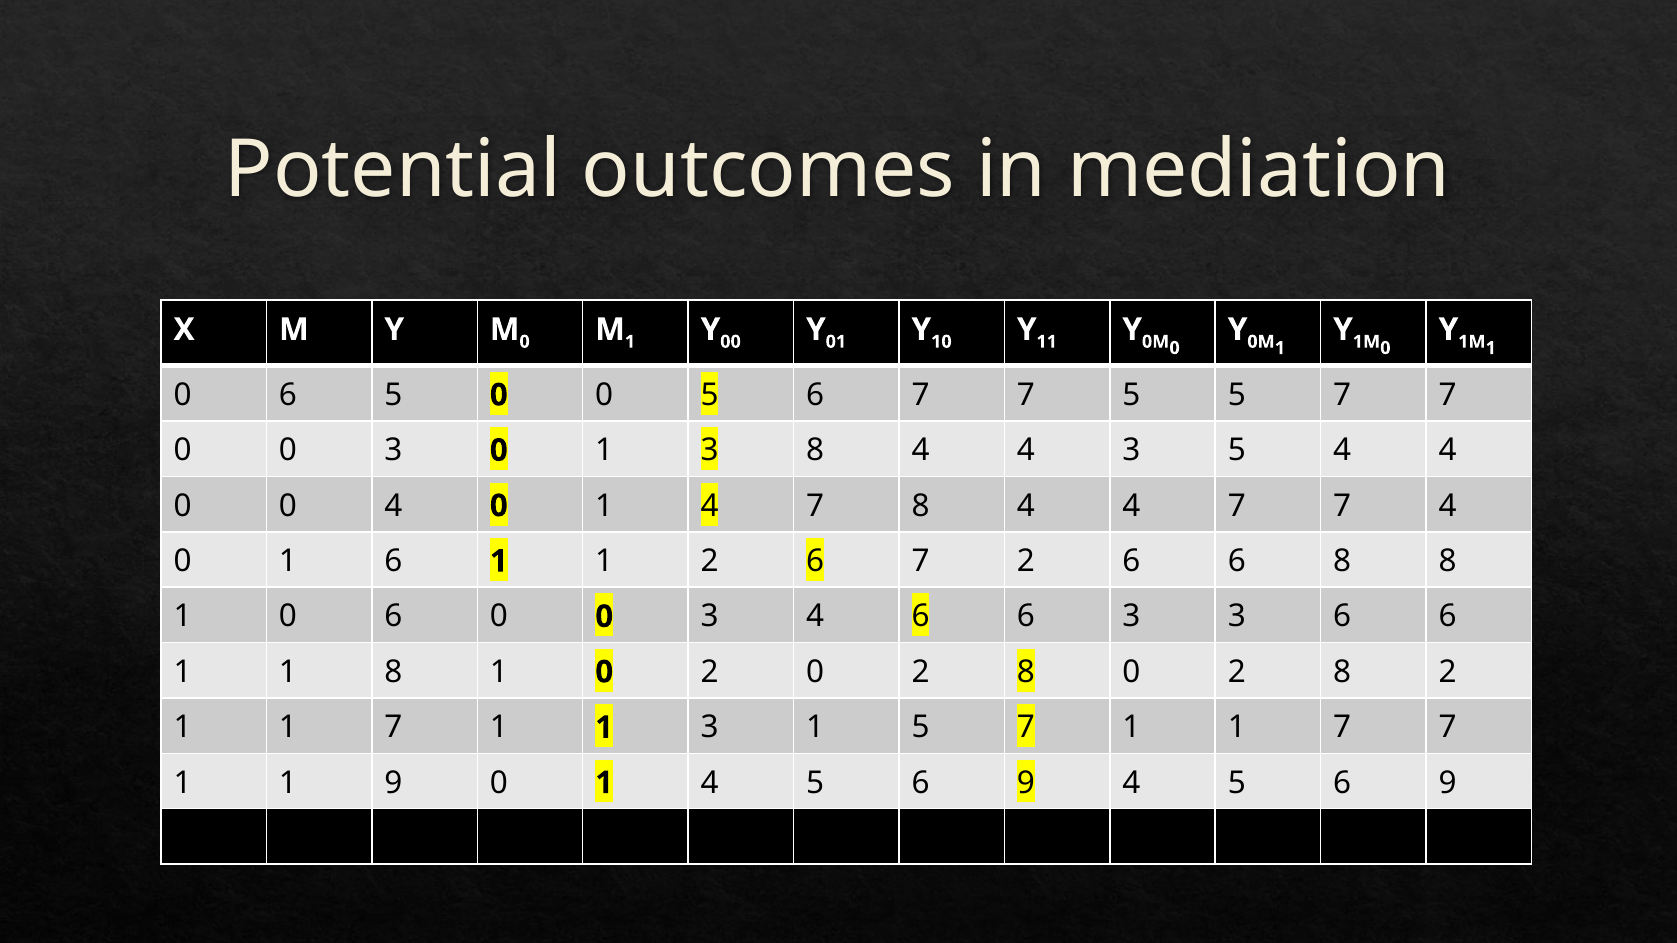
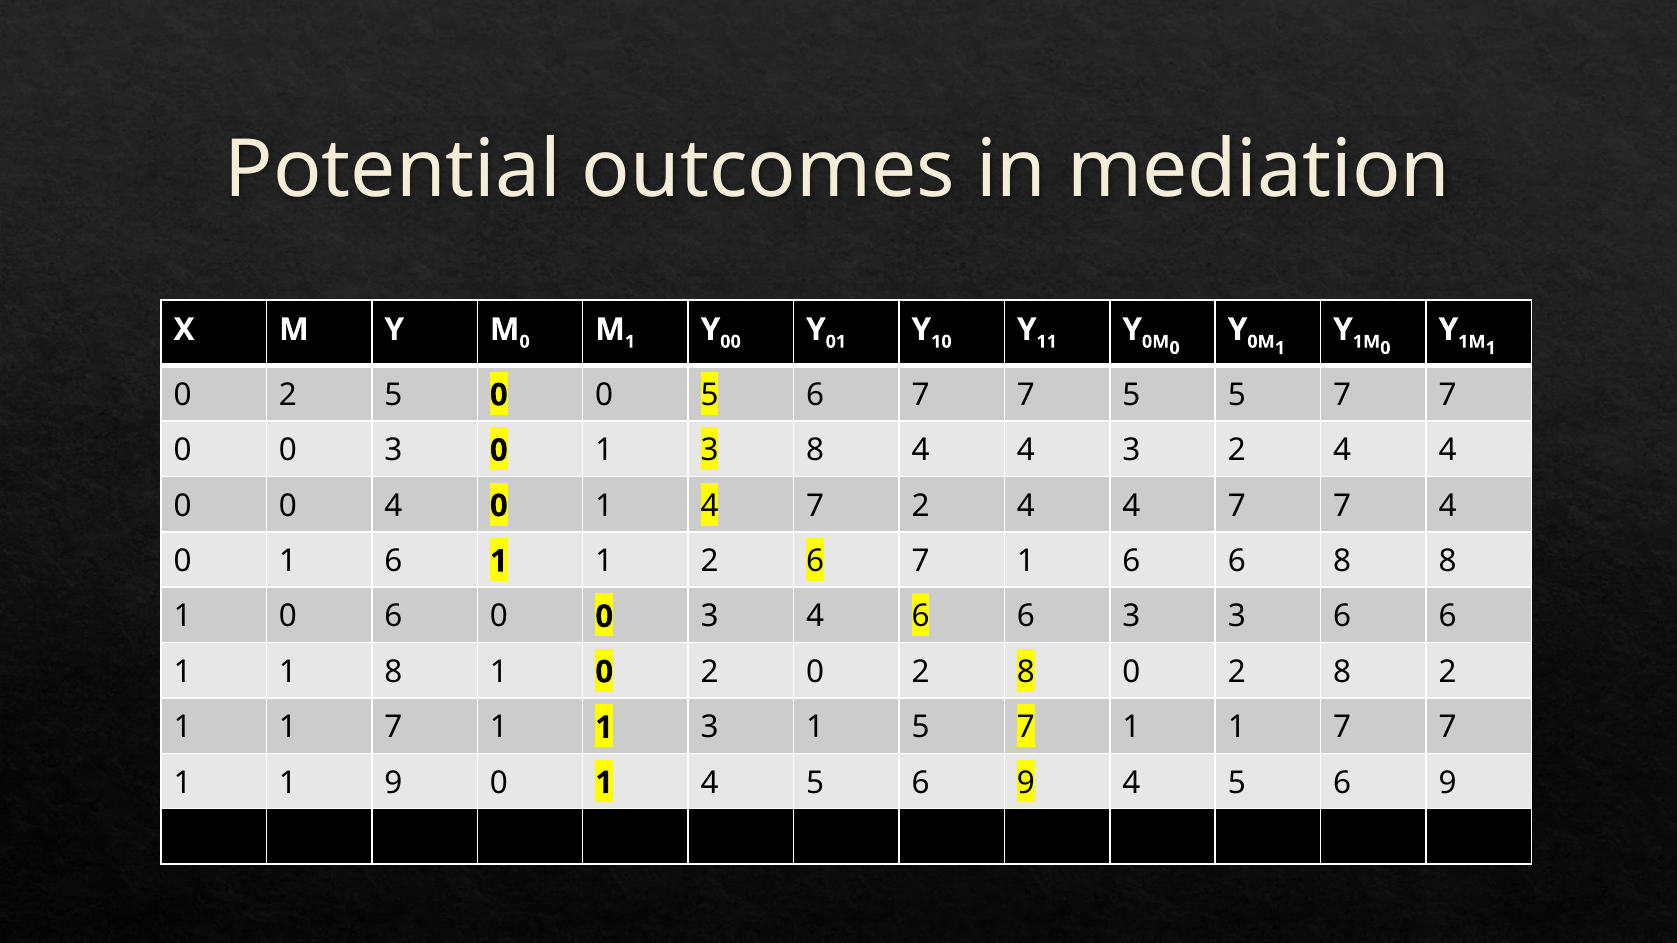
6: 6 -> 2 (288, 395)
3 5: 5 -> 2 (1237, 451)
7 8: 8 -> 2 (921, 506)
6 7 2: 2 -> 1 (1026, 561)
